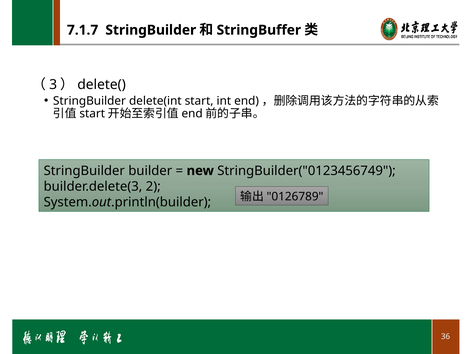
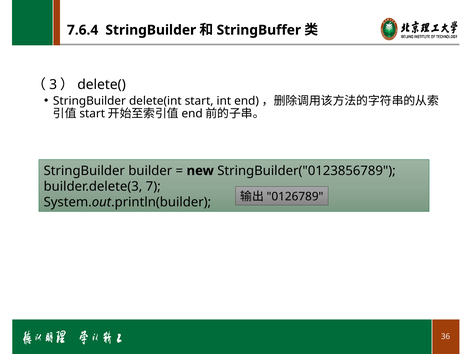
7.1.7: 7.1.7 -> 7.6.4 (83, 30)
StringBuilder("0123456749: StringBuilder("0123456749 -> StringBuilder("0123856789 (307, 171)
2: 2 -> 7 (153, 186)
